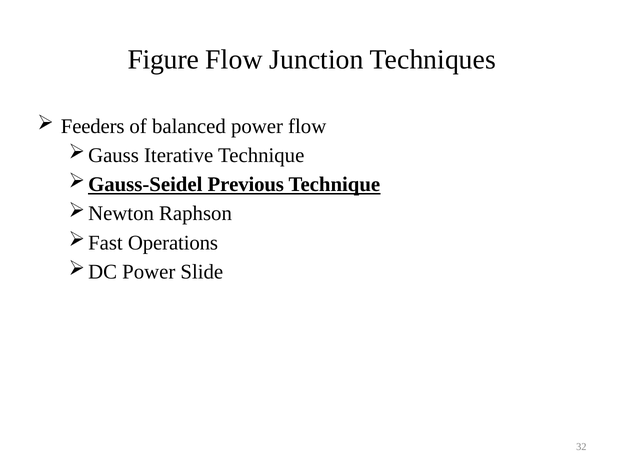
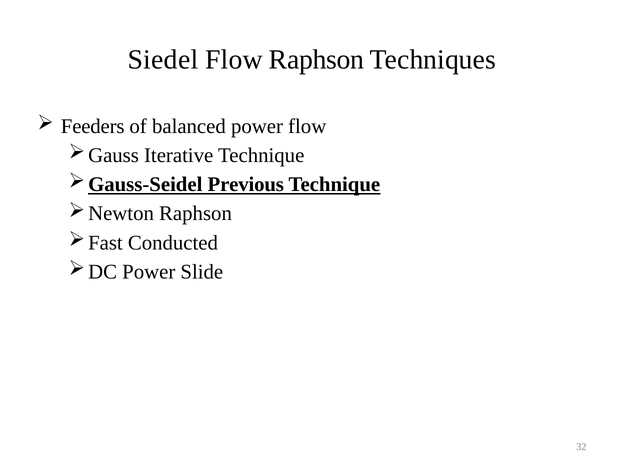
Figure: Figure -> Siedel (163, 60)
Flow Junction: Junction -> Raphson (317, 60)
Operations: Operations -> Conducted (173, 243)
